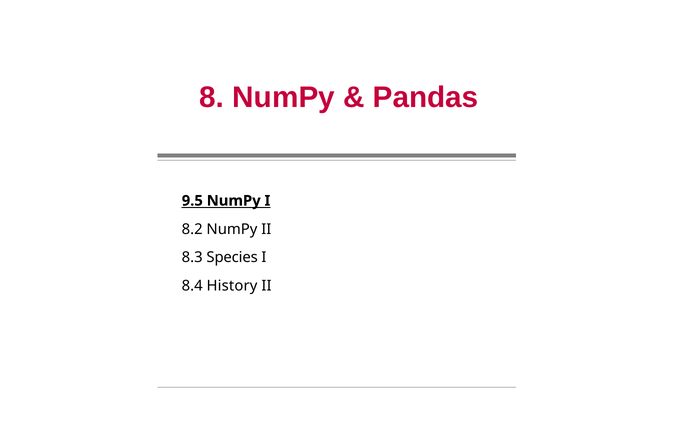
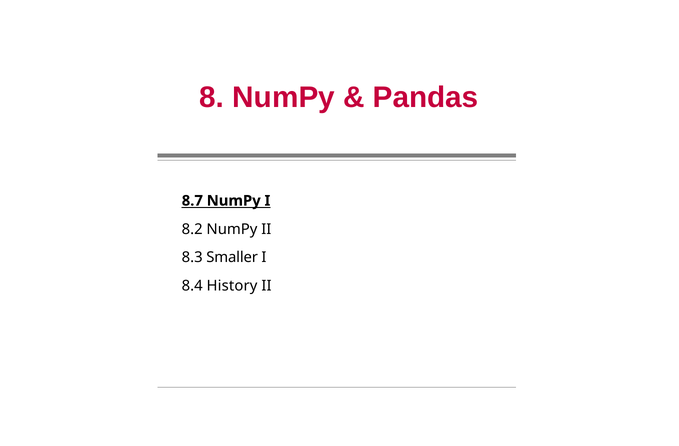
9.5: 9.5 -> 8.7 (192, 201)
Species: Species -> Smaller (232, 258)
